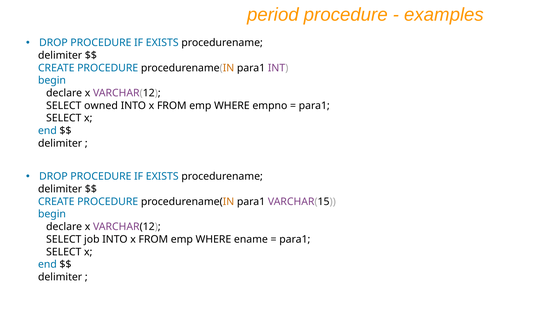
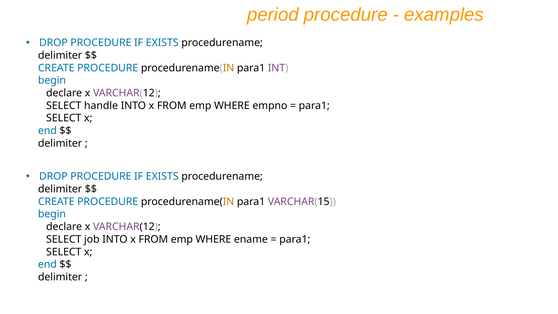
owned: owned -> handle (101, 106)
